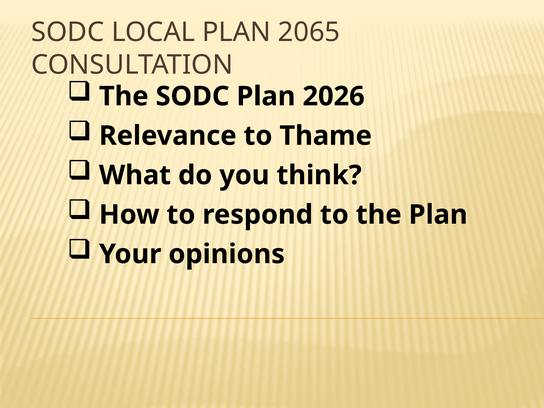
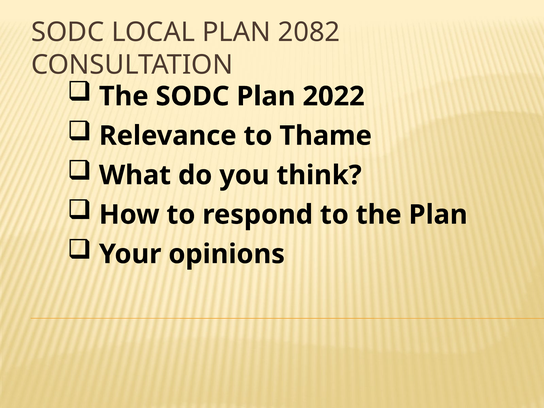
2065: 2065 -> 2082 (309, 32)
2026: 2026 -> 2022 (334, 96)
